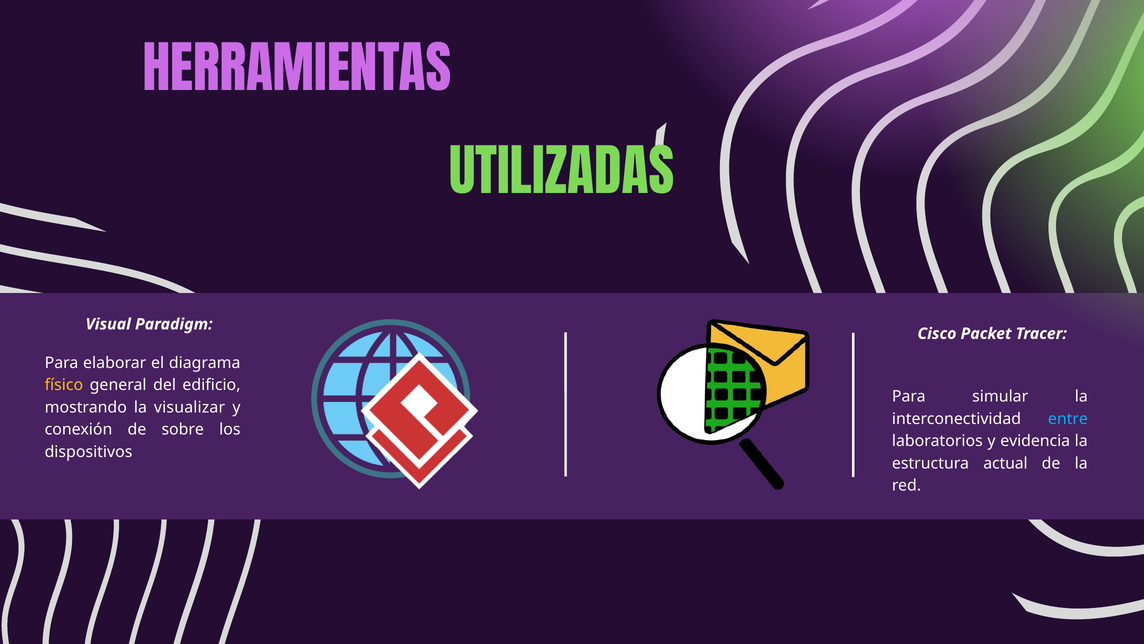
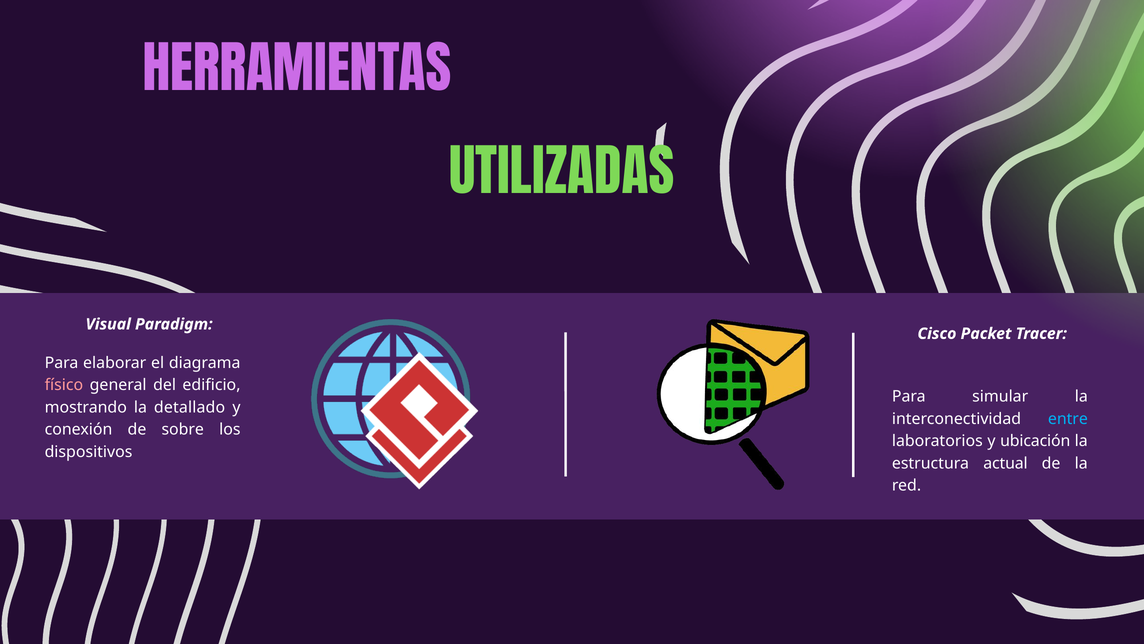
físico colour: yellow -> pink (64, 385)
visualizar: visualizar -> detallado (190, 407)
evidencia: evidencia -> ubicación (1035, 441)
